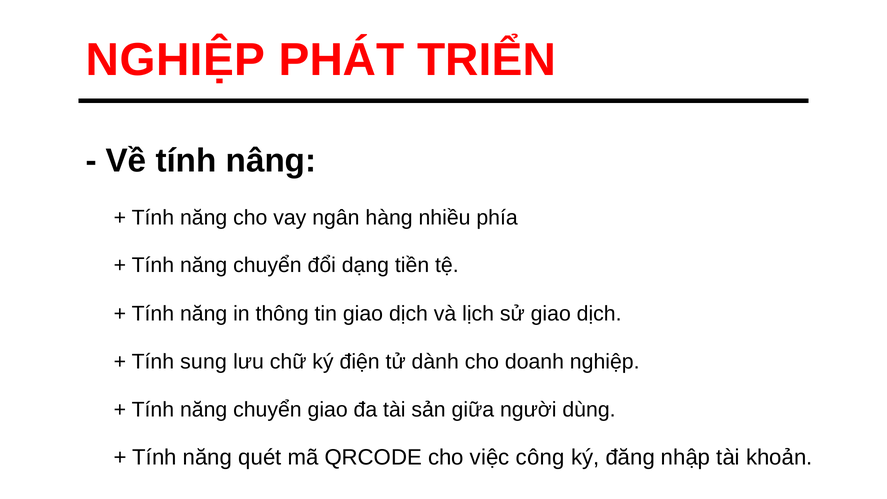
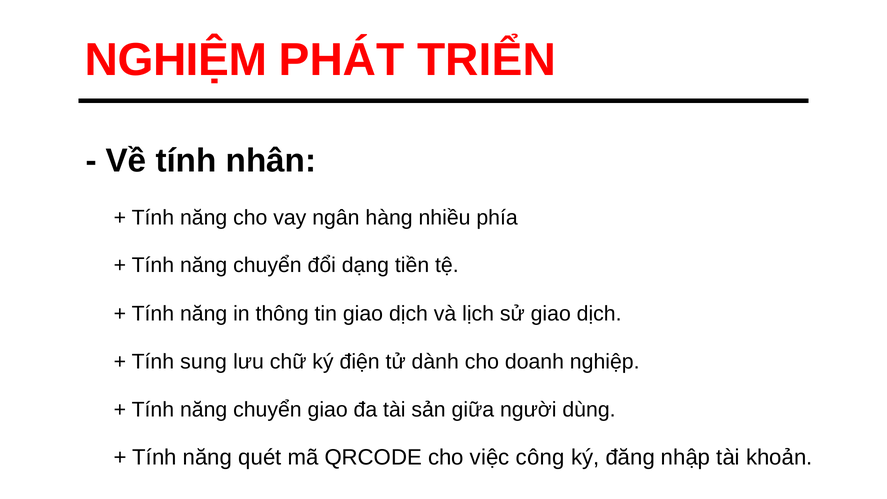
NGHIỆP: NGHIỆP -> NGHIỆM (176, 60)
nâng: nâng -> nhân (271, 161)
